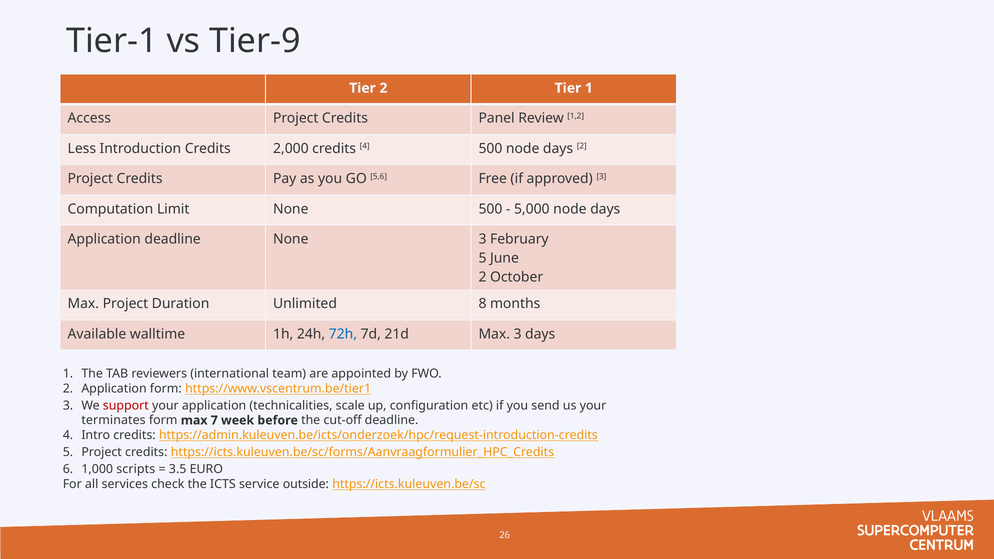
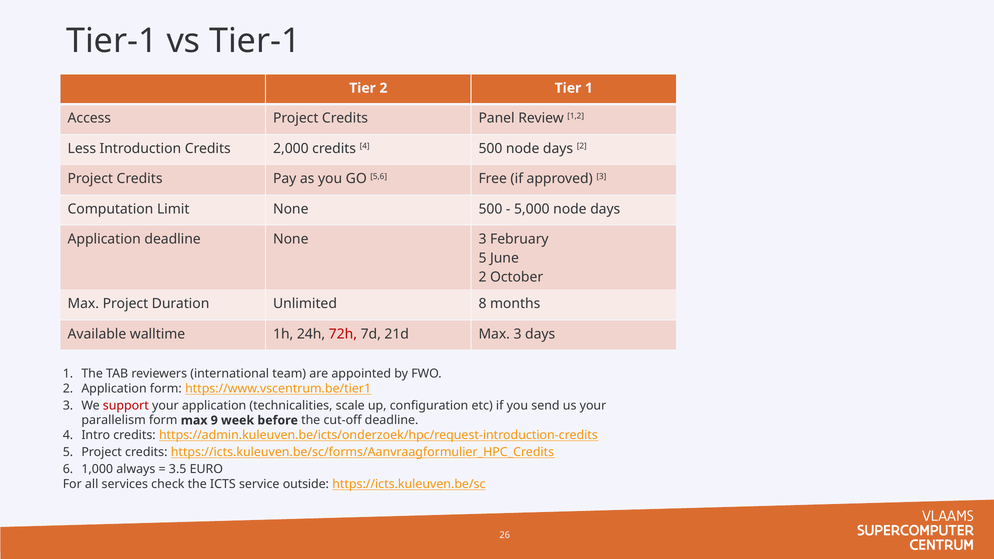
vs Tier-9: Tier-9 -> Tier-1 (255, 41)
72h colour: blue -> red (343, 334)
terminates: terminates -> parallelism (114, 420)
7: 7 -> 9 (214, 420)
scripts: scripts -> always (136, 469)
